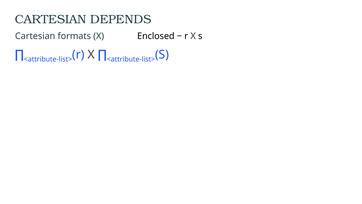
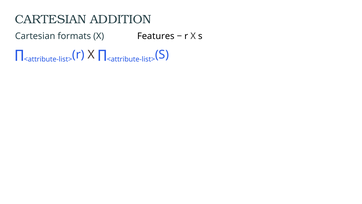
DEPENDS: DEPENDS -> ADDITION (121, 19)
Enclosed: Enclosed -> Features (156, 36)
